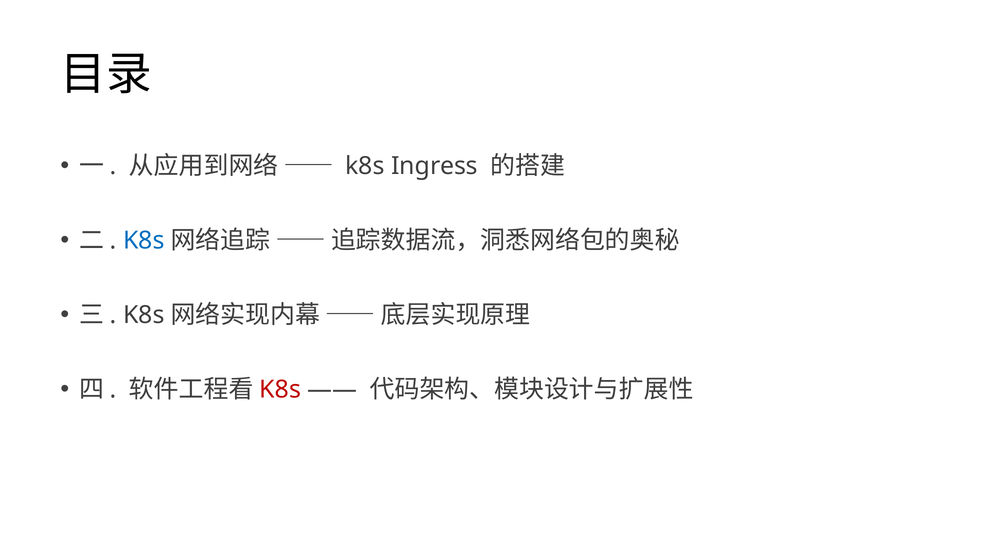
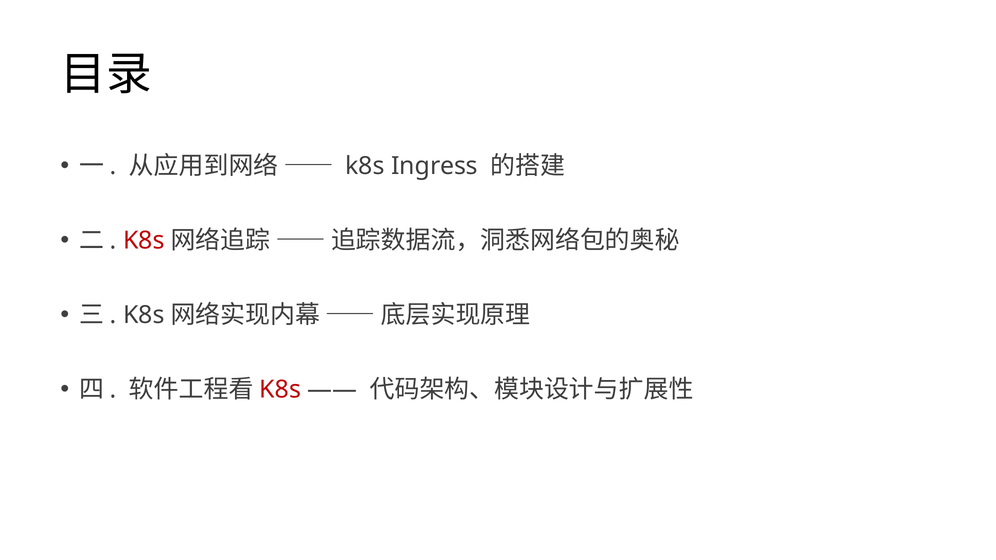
K8s colour: blue -> red (144, 241)
